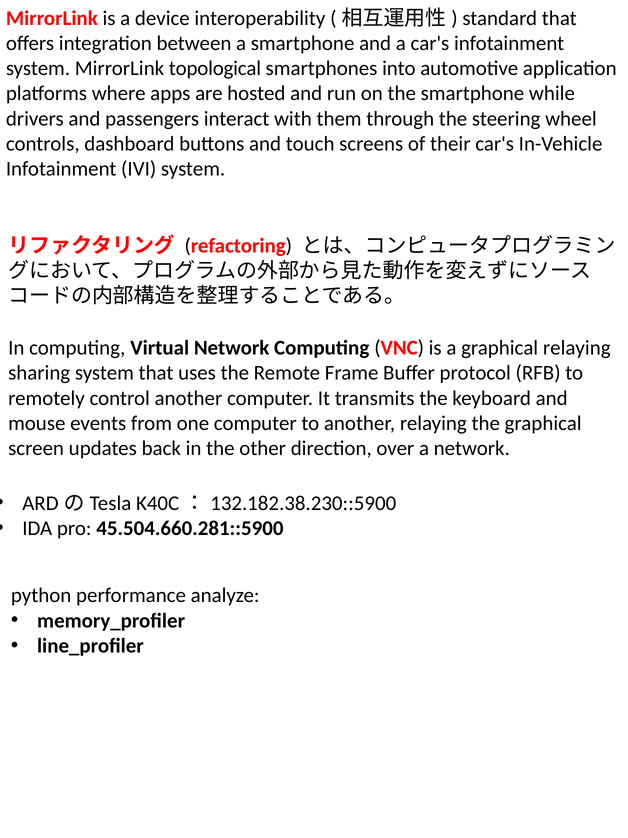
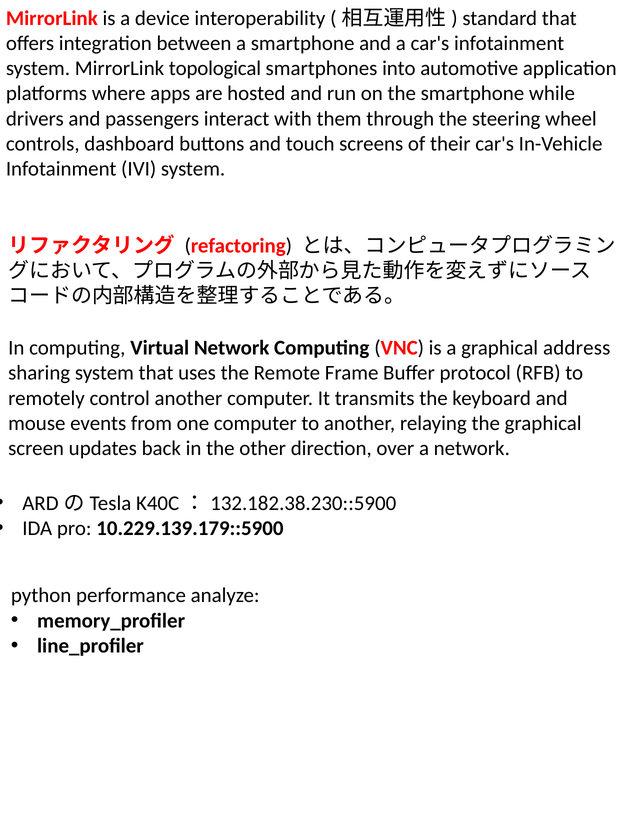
graphical relaying: relaying -> address (577, 348)
45.504.660.281::5900: 45.504.660.281::5900 -> 10.229.139.179::5900 (190, 528)
